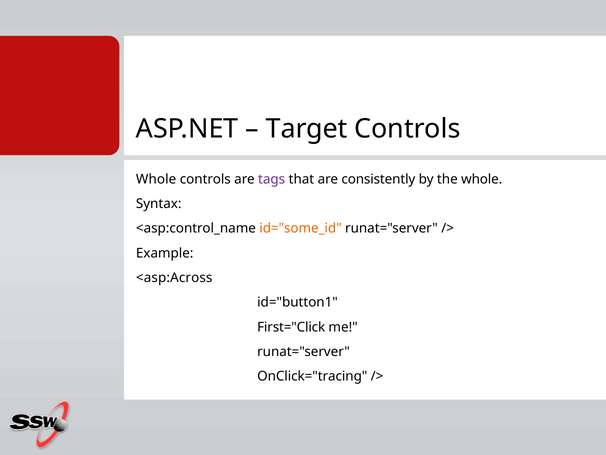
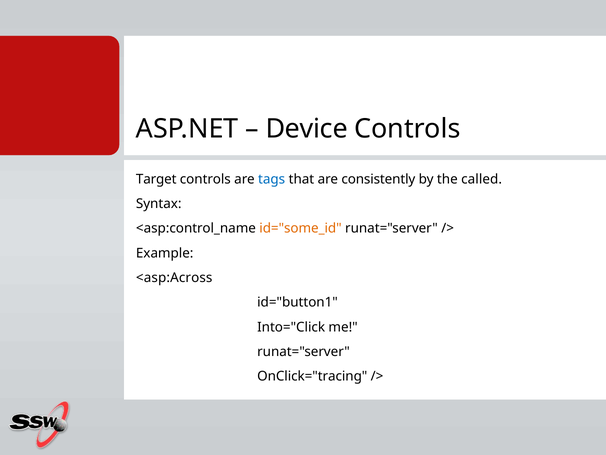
Target: Target -> Device (307, 129)
Whole: Whole -> Target (156, 179)
tags colour: purple -> blue (272, 179)
the whole: whole -> called (482, 179)
First="Click: First="Click -> Into="Click (291, 327)
